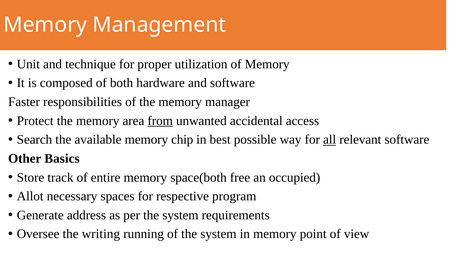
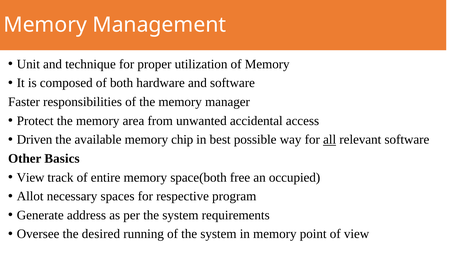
from underline: present -> none (160, 121)
Search: Search -> Driven (35, 140)
Store: Store -> View (31, 178)
writing: writing -> desired (101, 234)
